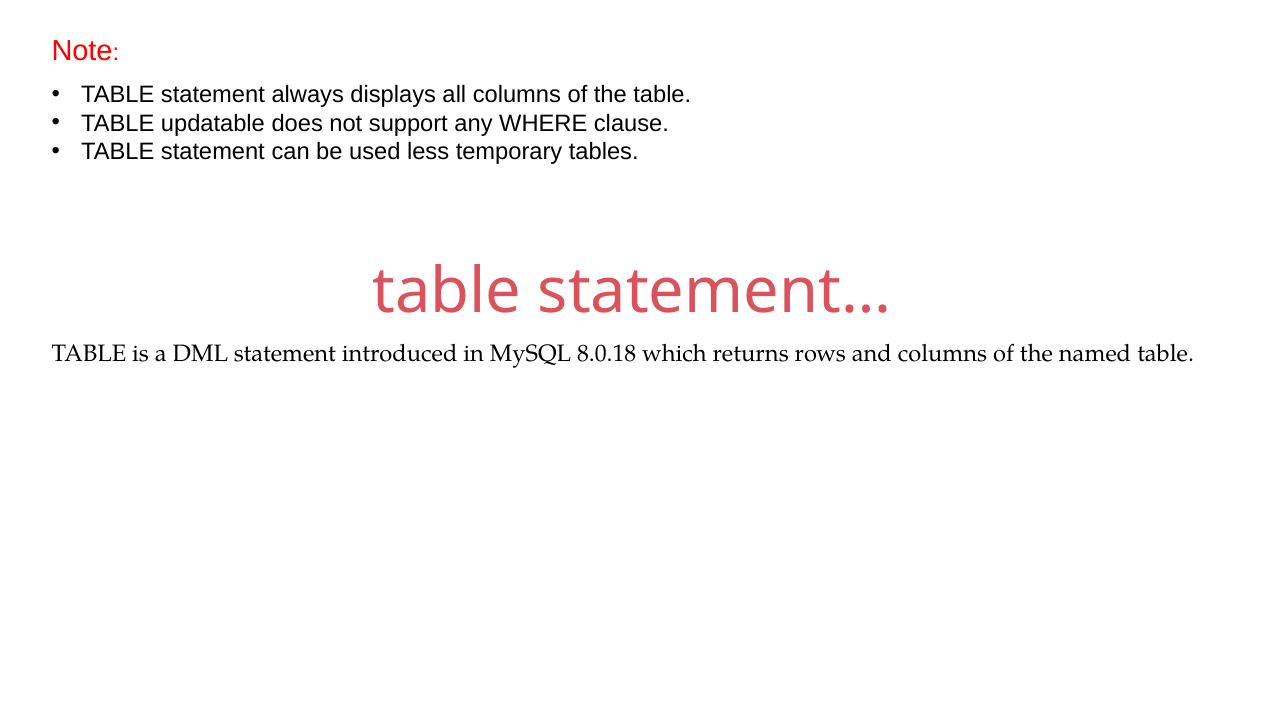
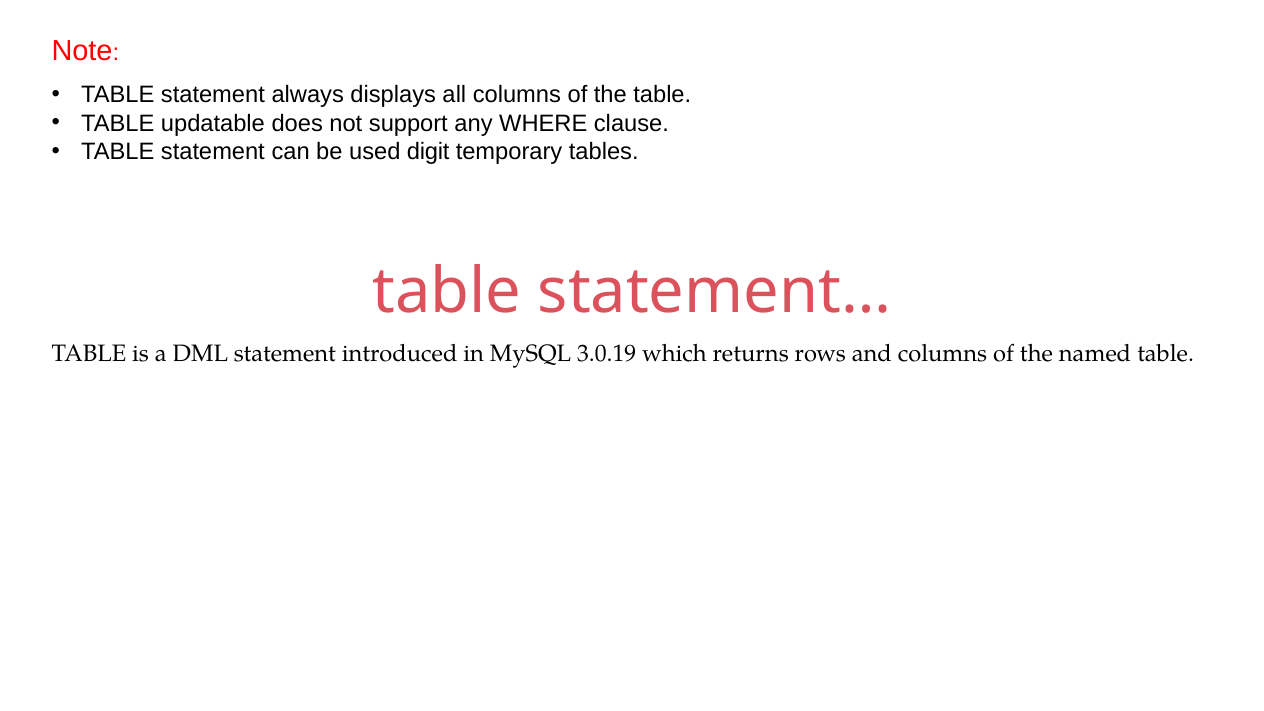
less: less -> digit (428, 152)
8.0.18: 8.0.18 -> 3.0.19 (607, 354)
